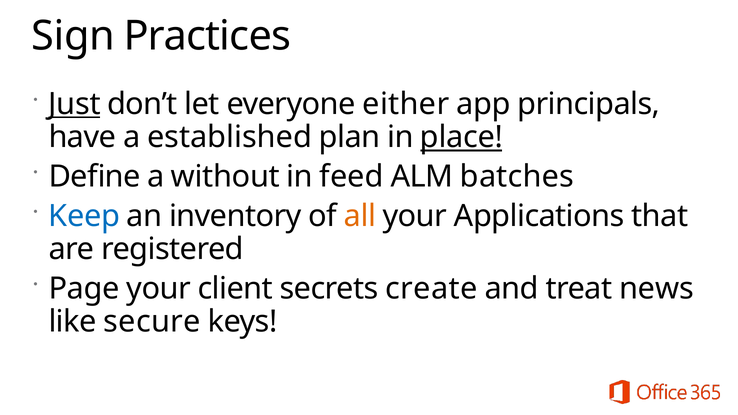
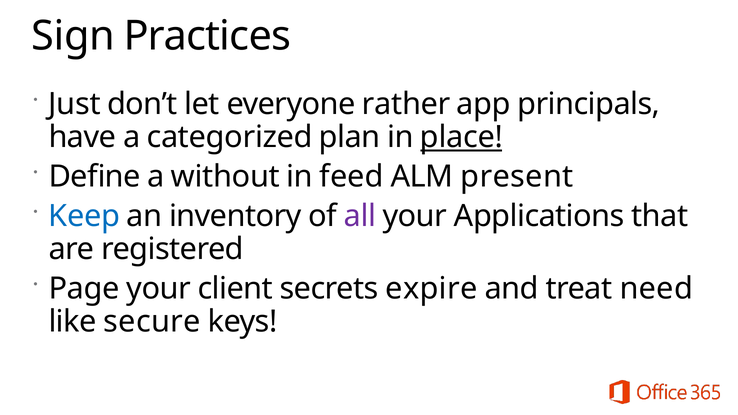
Just underline: present -> none (75, 104)
either: either -> rather (406, 104)
established: established -> categorized (230, 137)
batches: batches -> present (517, 177)
all colour: orange -> purple (360, 216)
create: create -> expire (431, 289)
news: news -> need (656, 289)
